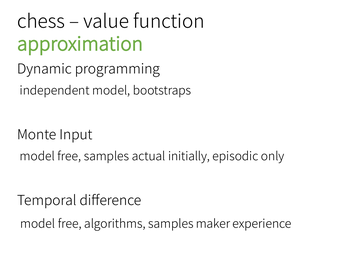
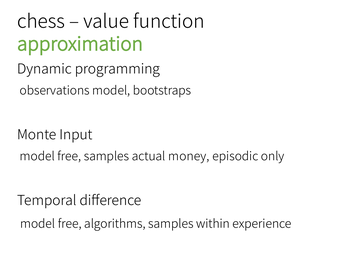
independent: independent -> observations (55, 91)
initially: initially -> money (189, 157)
maker: maker -> within (213, 224)
